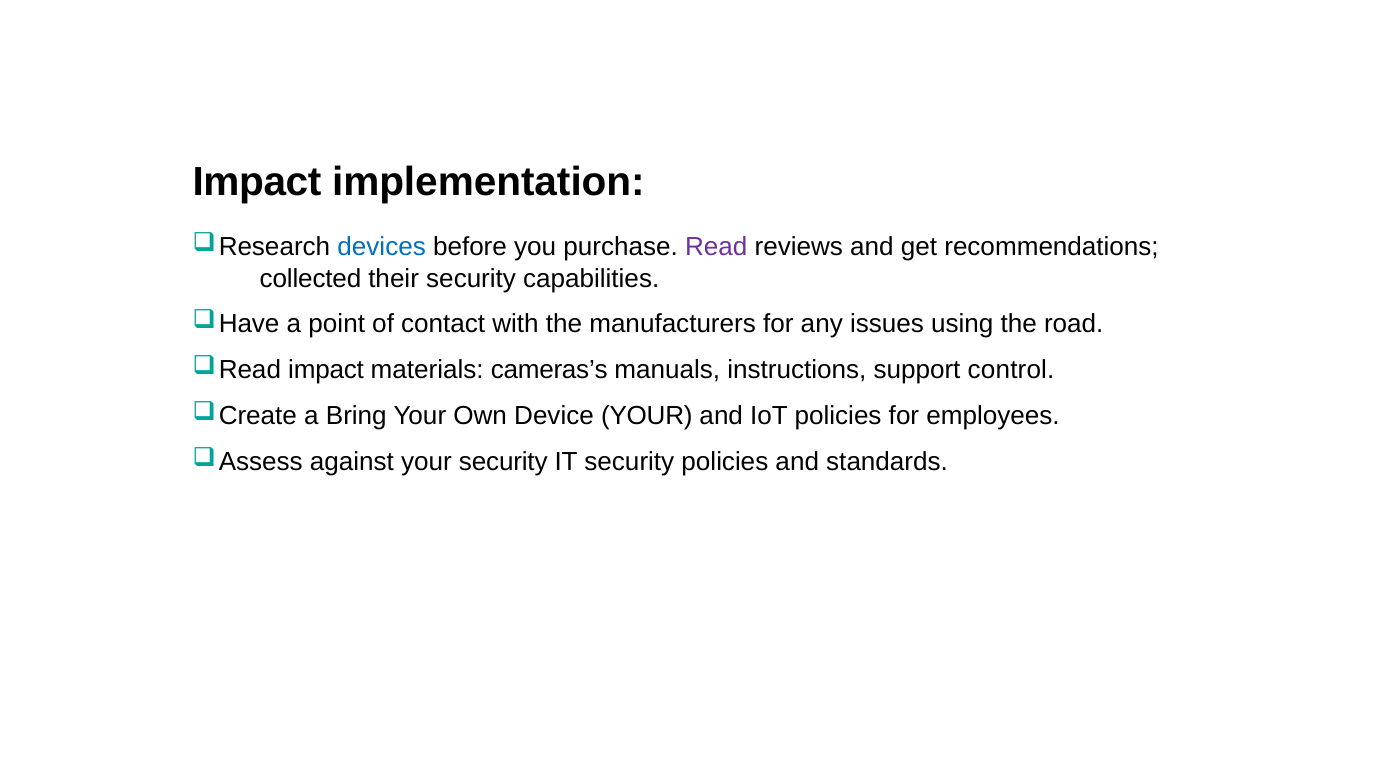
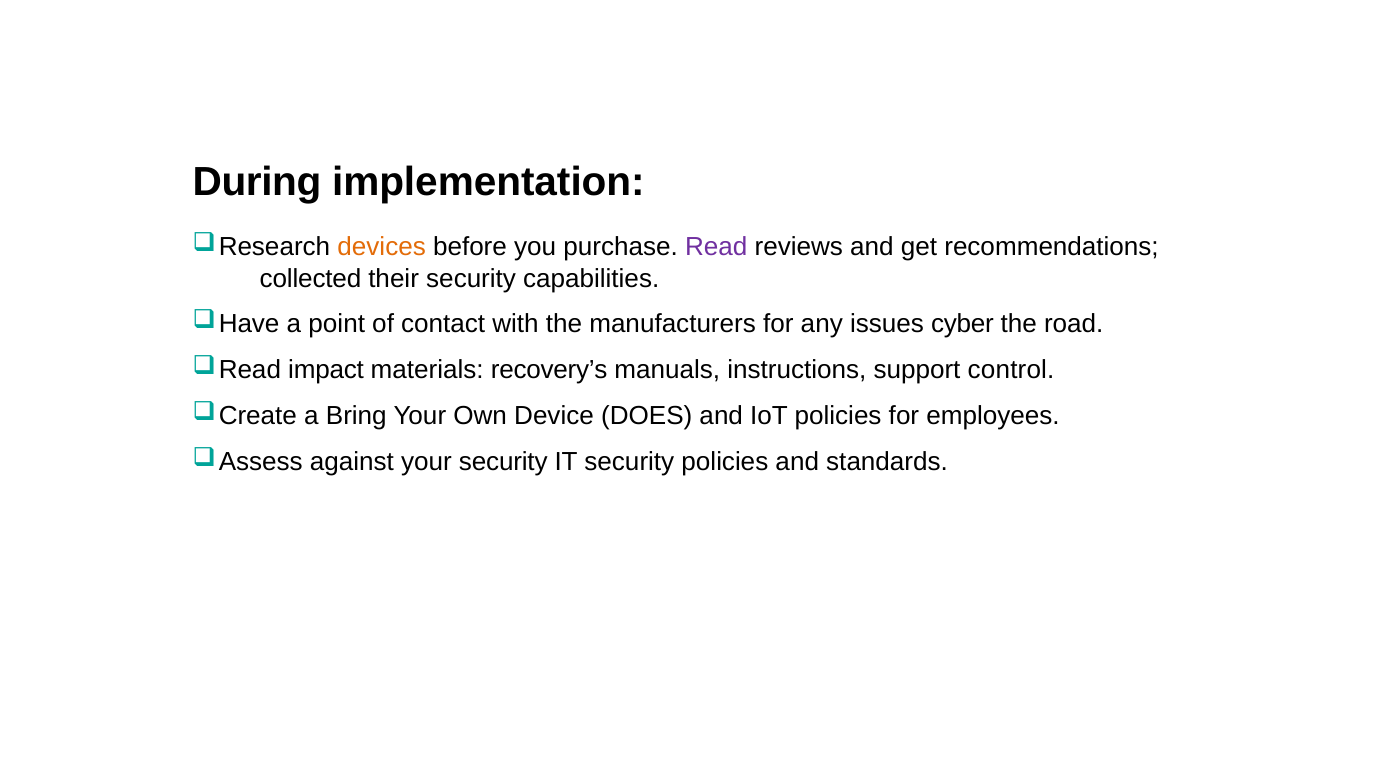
Impact: Impact -> During (257, 182)
devices colour: blue -> orange (382, 247)
using: using -> cyber (962, 324)
cameras’s: cameras’s -> recovery’s (549, 370)
Device YOUR: YOUR -> DOES (647, 416)
